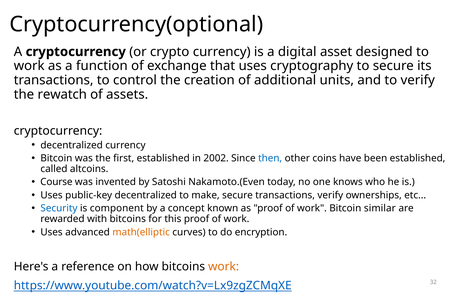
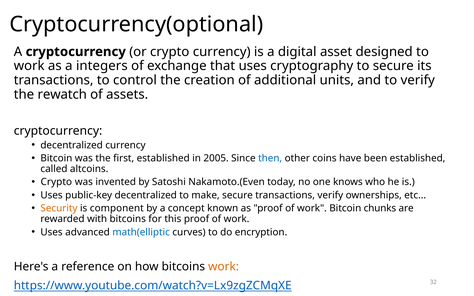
function: function -> integers (102, 66)
2002: 2002 -> 2005 (216, 158)
Course: Course -> Crypto (56, 182)
Security colour: blue -> orange (59, 208)
similar: similar -> chunks (380, 208)
math(elliptic colour: orange -> blue (141, 232)
